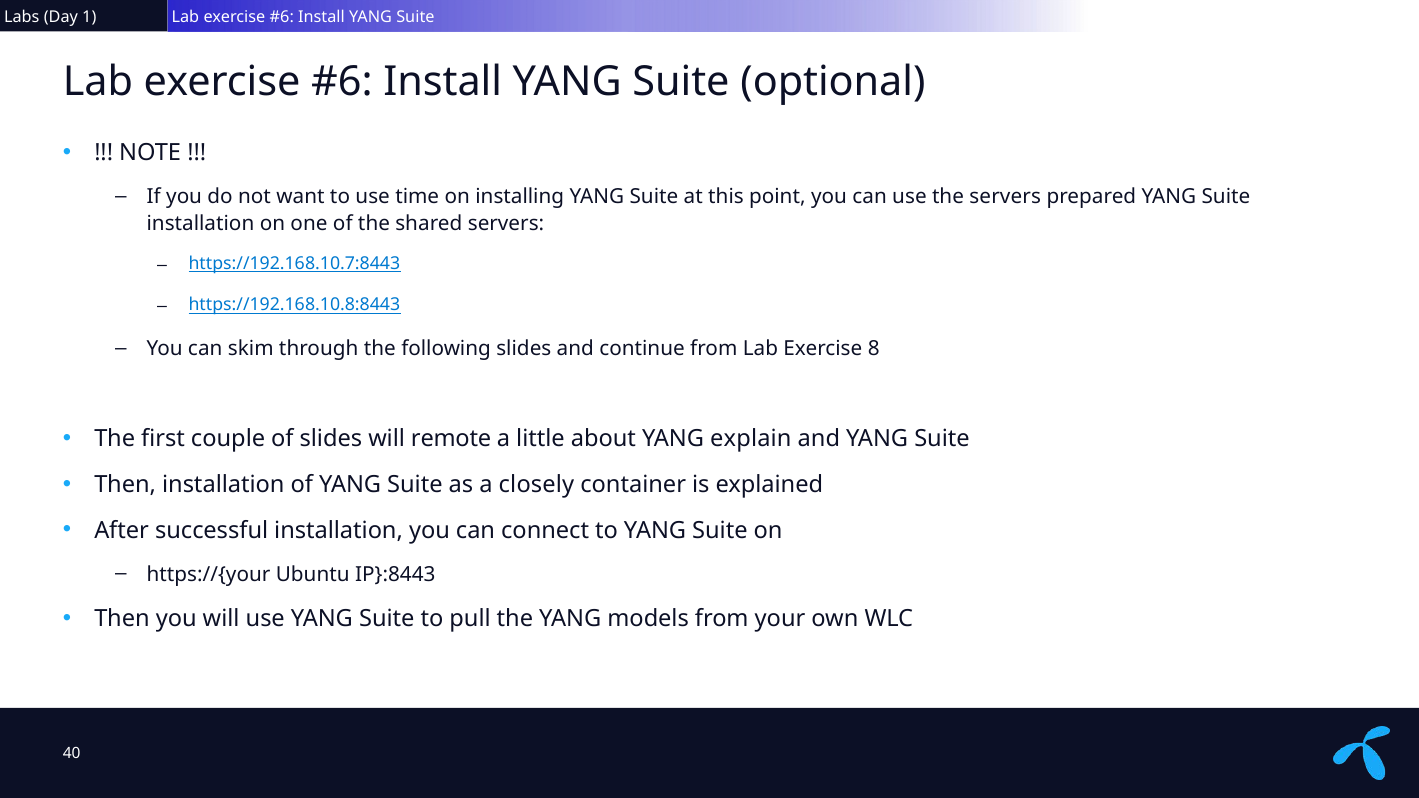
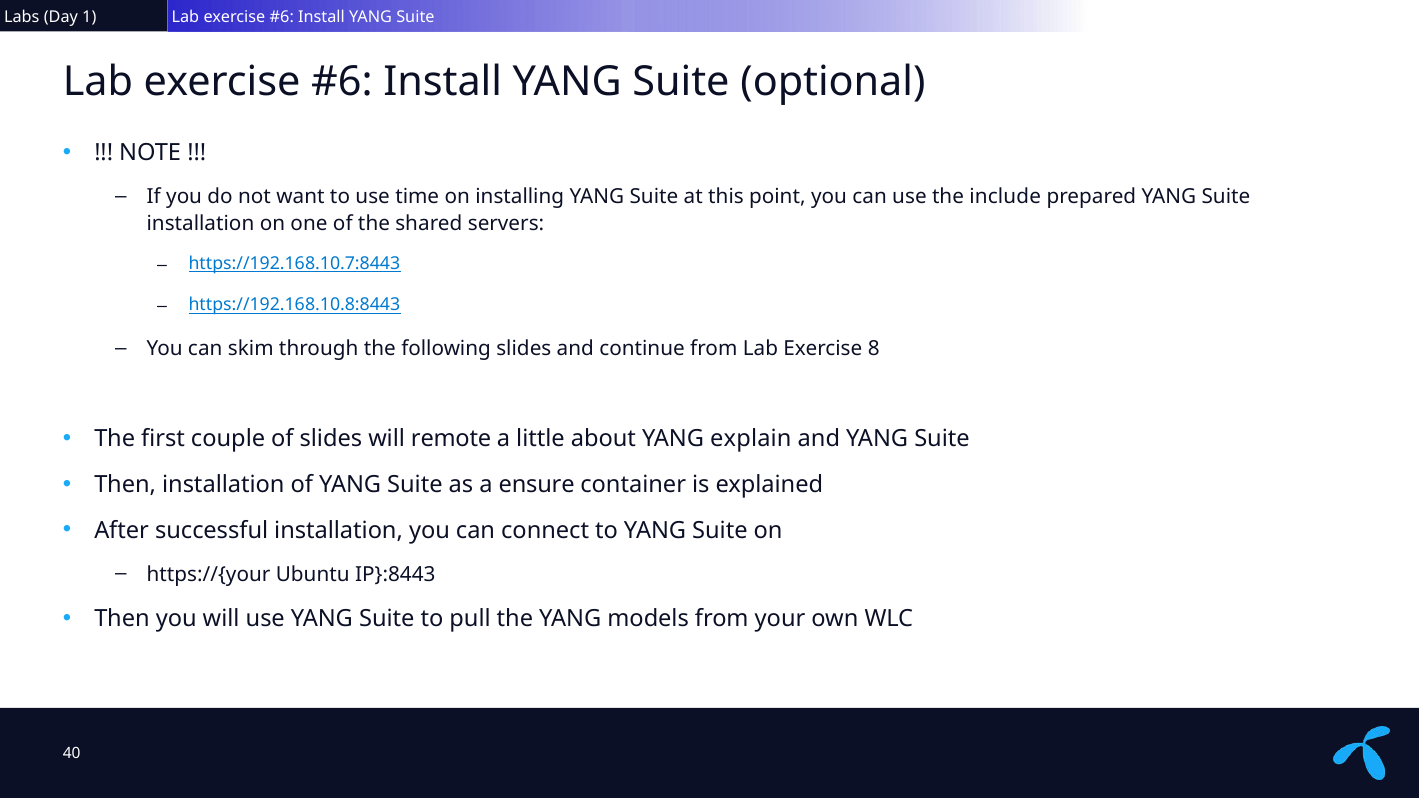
the servers: servers -> include (1005, 196)
closely: closely -> ensure (537, 485)
